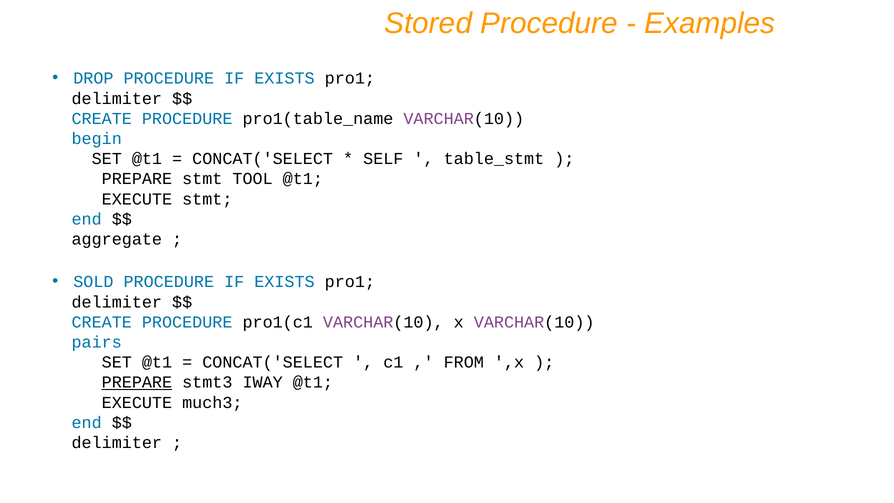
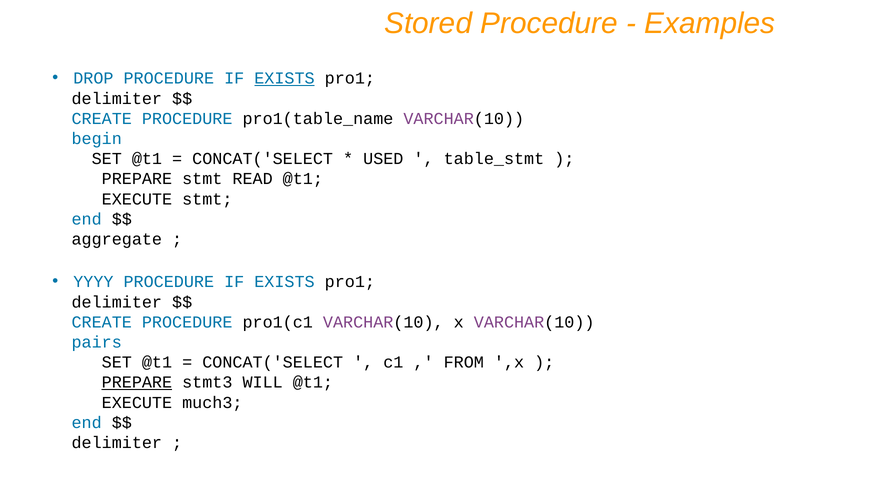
EXISTS underline: none -> present (284, 78)
SELF: SELF -> USED (383, 159)
TOOL: TOOL -> READ (253, 179)
SOLD: SOLD -> YYYY (93, 282)
IWAY: IWAY -> WILL (263, 382)
